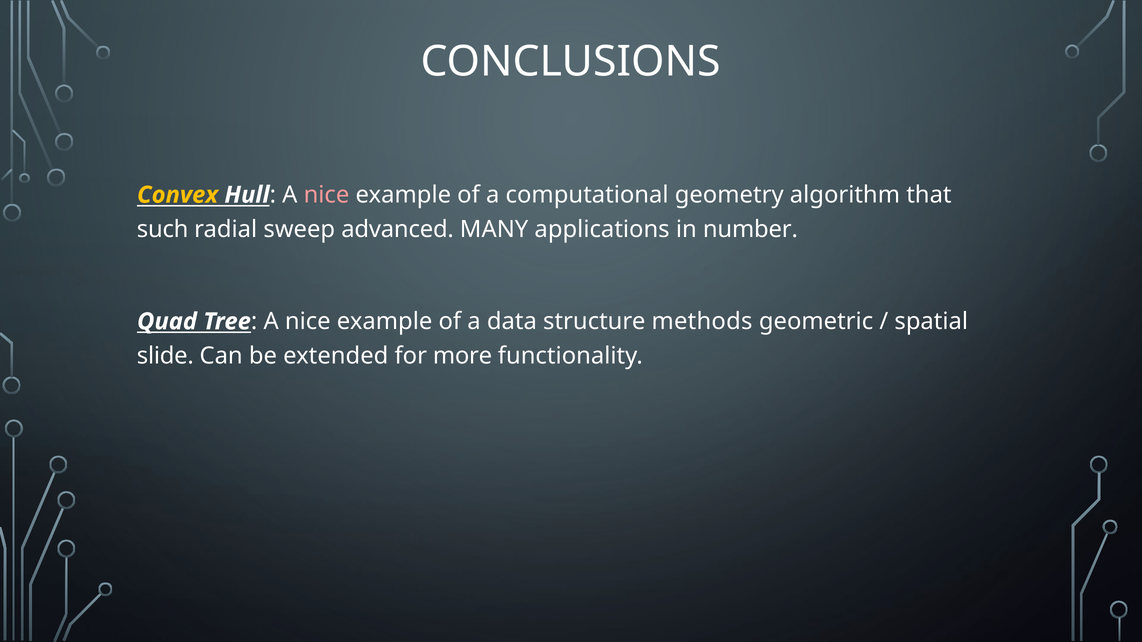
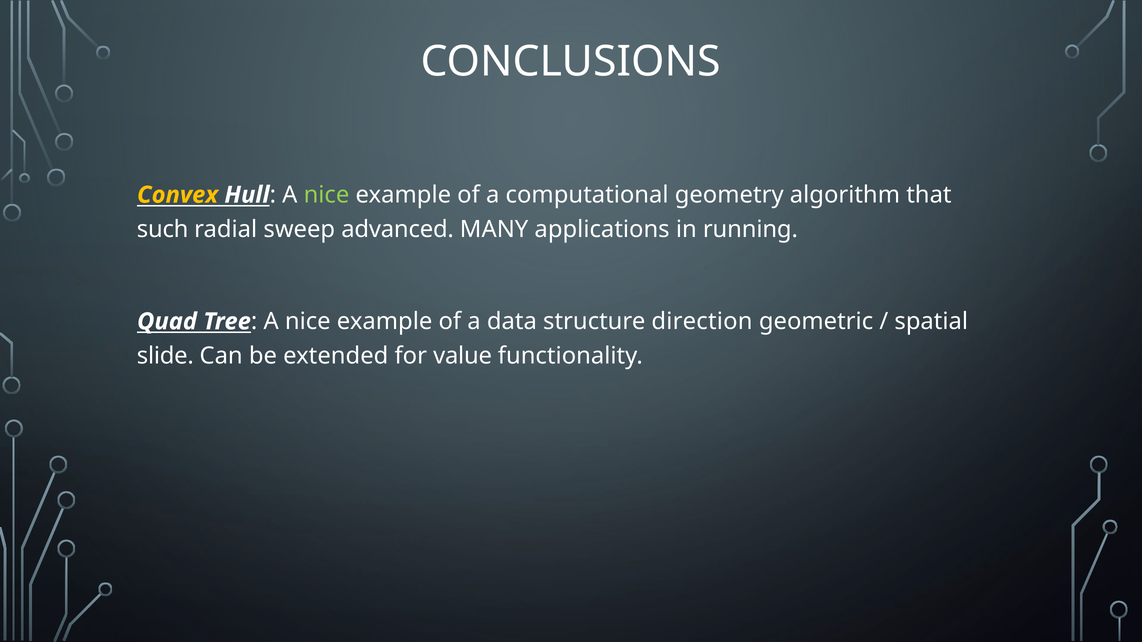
nice colour: pink -> light green (326, 195)
number: number -> running (750, 229)
methods: methods -> direction (702, 322)
more: more -> value (463, 356)
